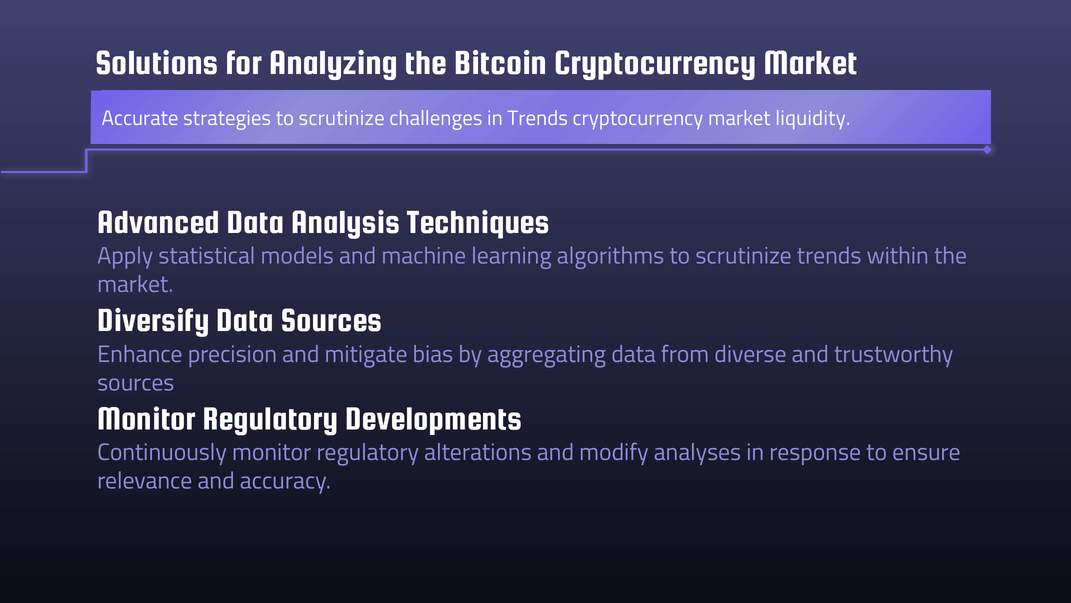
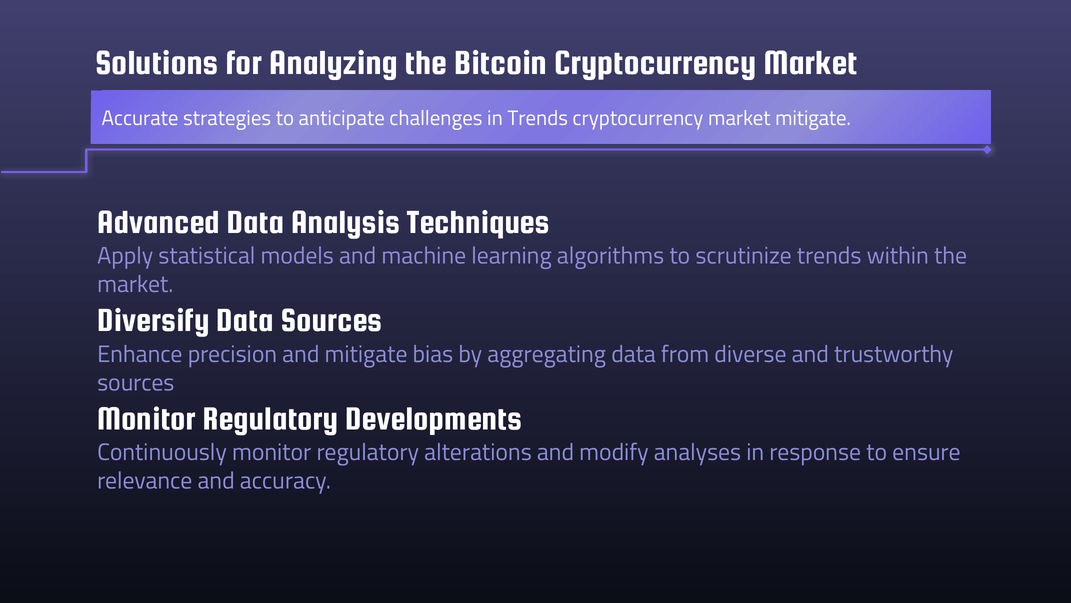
strategies to scrutinize: scrutinize -> anticipate (342, 118)
market liquidity: liquidity -> mitigate (813, 118)
